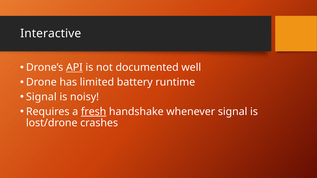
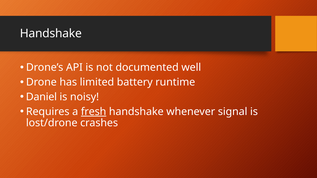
Interactive: Interactive -> Handshake (51, 34)
API underline: present -> none (74, 68)
Signal: Signal -> Daniel (41, 97)
